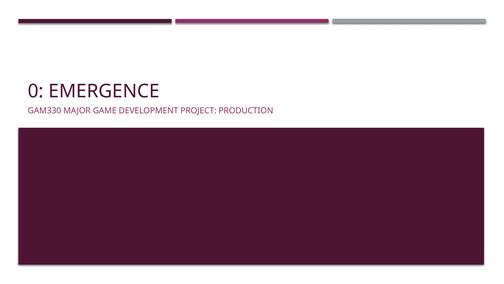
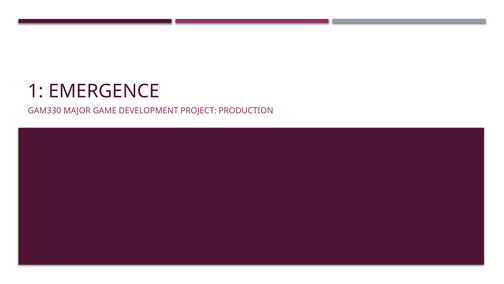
0: 0 -> 1 (36, 91)
